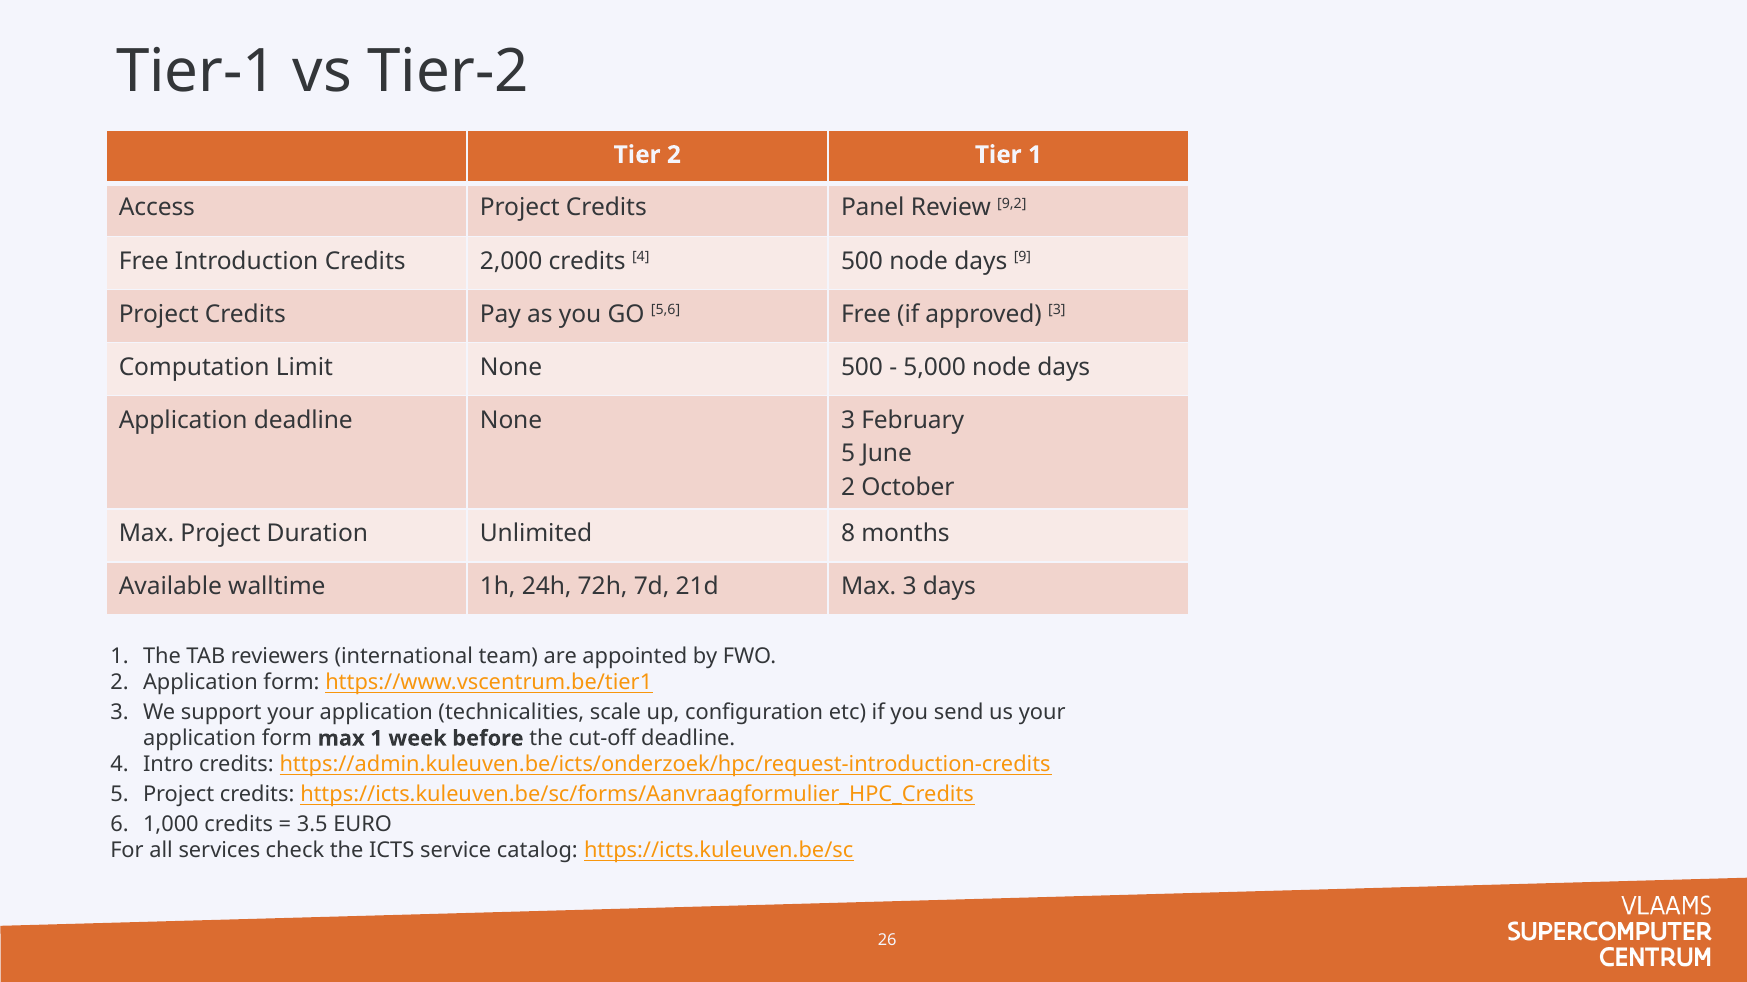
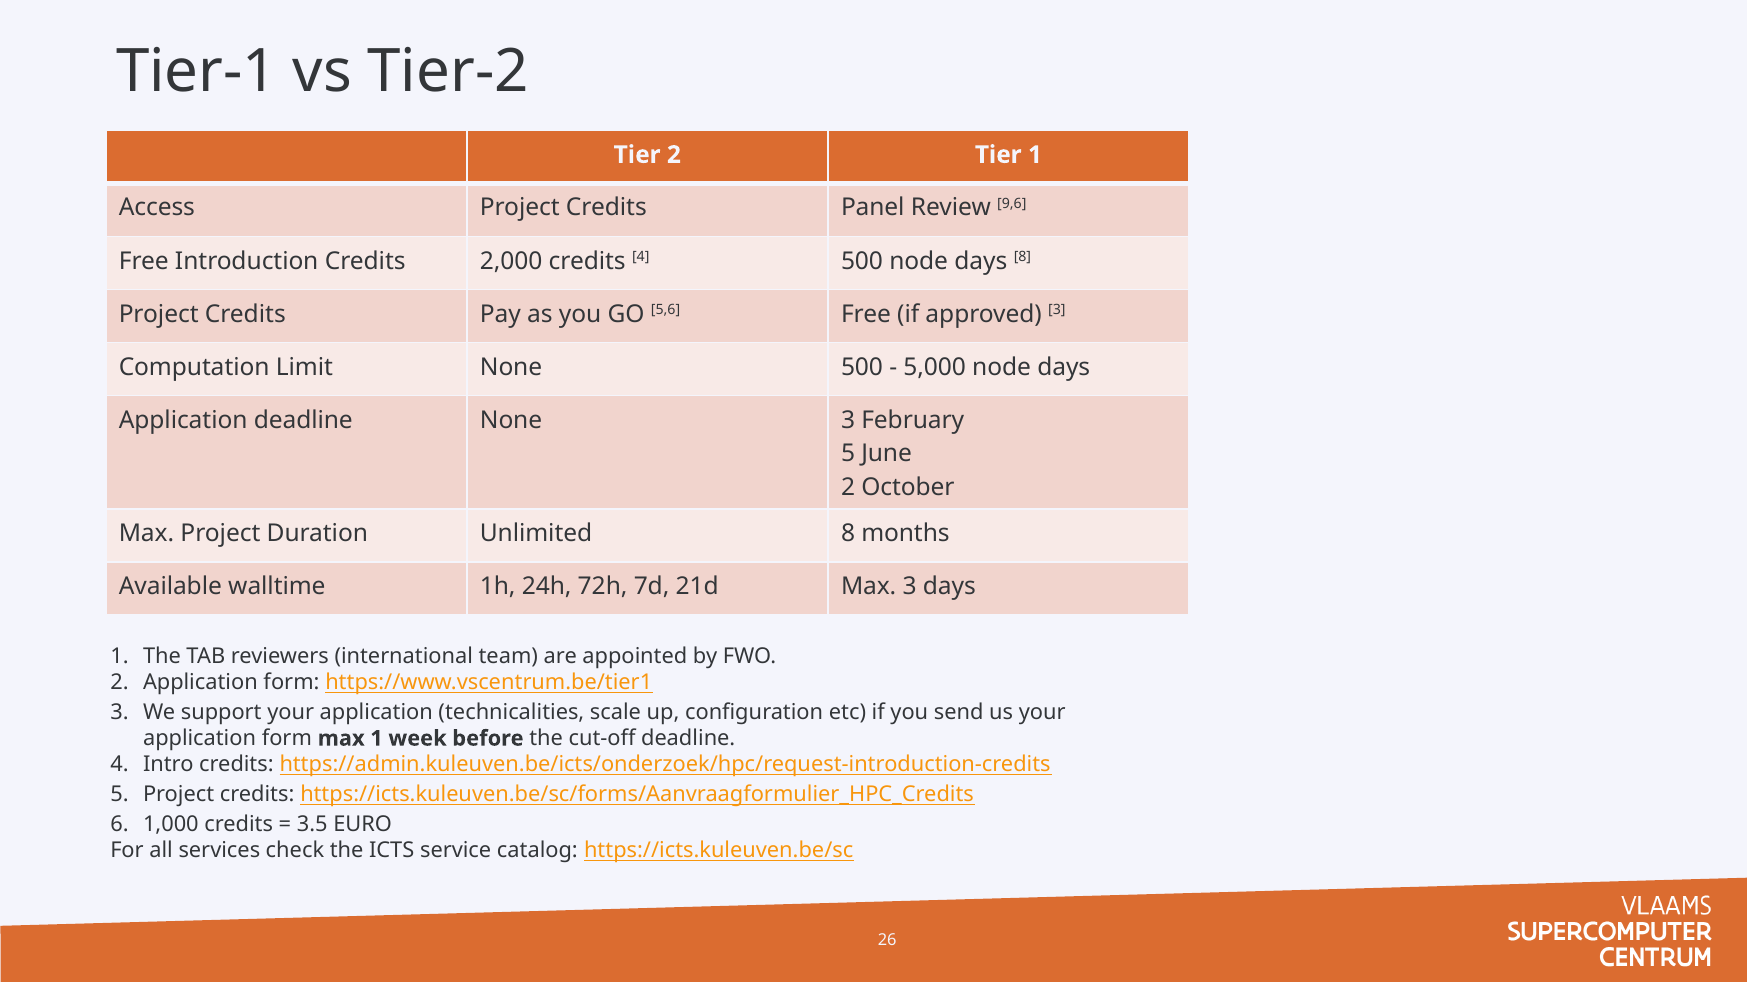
9,2: 9,2 -> 9,6 (1012, 204)
days 9: 9 -> 8 (1022, 257)
